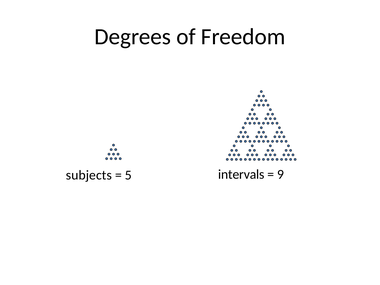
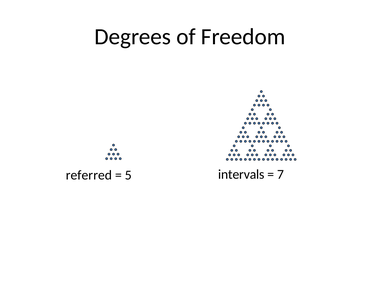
subjects: subjects -> referred (89, 175)
9: 9 -> 7 (281, 174)
